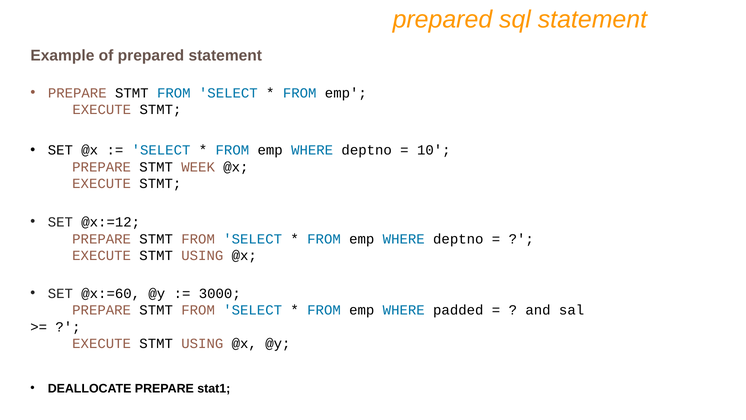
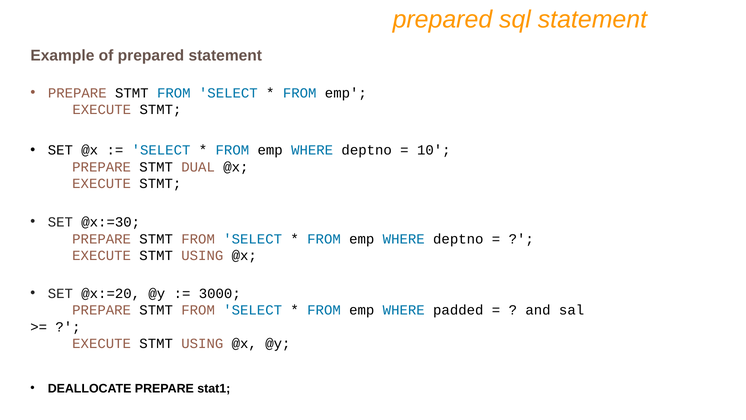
WEEK: WEEK -> DUAL (198, 167)
@x:=12: @x:=12 -> @x:=30 (111, 222)
@x:=60: @x:=60 -> @x:=20 (111, 293)
